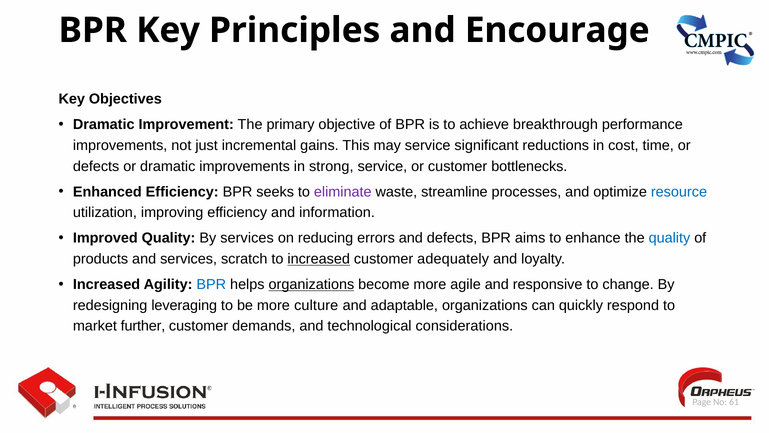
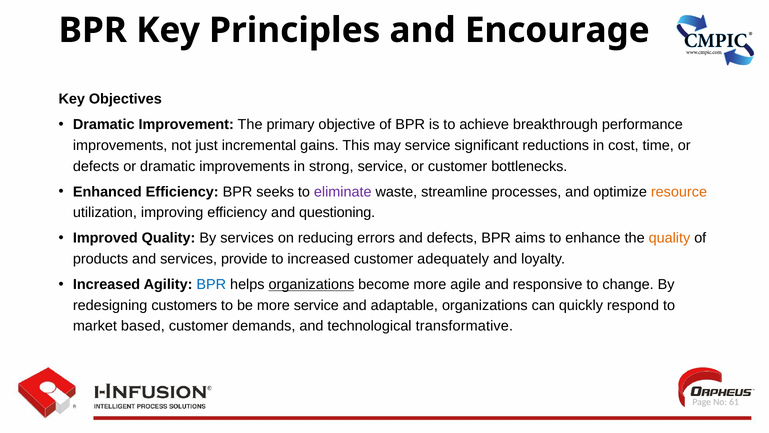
resource colour: blue -> orange (679, 192)
information: information -> questioning (337, 212)
quality colour: blue -> orange (669, 238)
scratch: scratch -> provide (244, 259)
increased underline: present -> none (319, 259)
leveraging: leveraging -> customers (184, 305)
more culture: culture -> service (316, 305)
further: further -> based (143, 326)
considerations: considerations -> transformative (464, 326)
